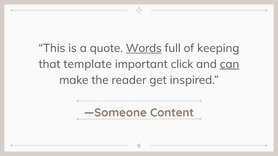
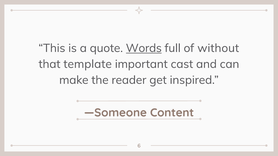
keeping: keeping -> without (218, 48)
click: click -> cast (182, 64)
can underline: present -> none (230, 64)
